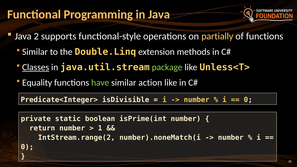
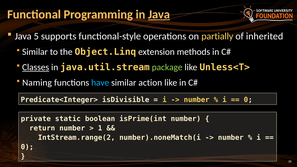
Java underline: none -> present (159, 14)
2: 2 -> 5 (36, 36)
of functions: functions -> inherited (265, 36)
Double.Linq: Double.Linq -> Object.Linq (105, 52)
Equality: Equality -> Naming (37, 83)
have colour: light green -> light blue (100, 83)
